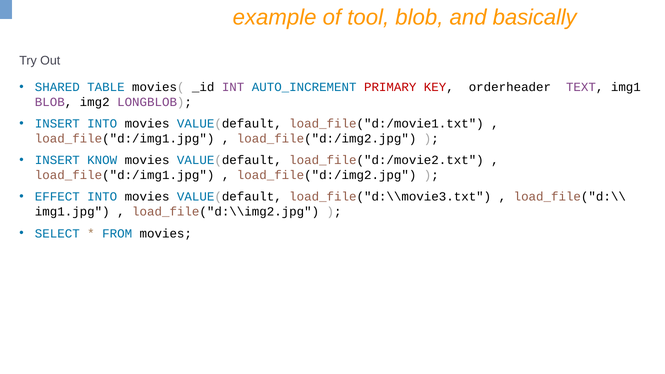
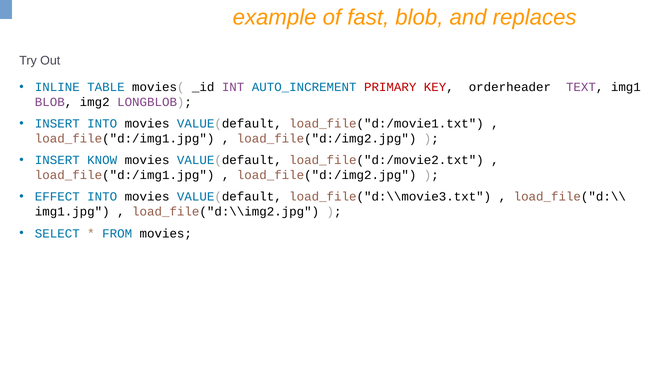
tool: tool -> fast (368, 17)
basically: basically -> replaces (535, 17)
SHARED: SHARED -> INLINE (57, 87)
